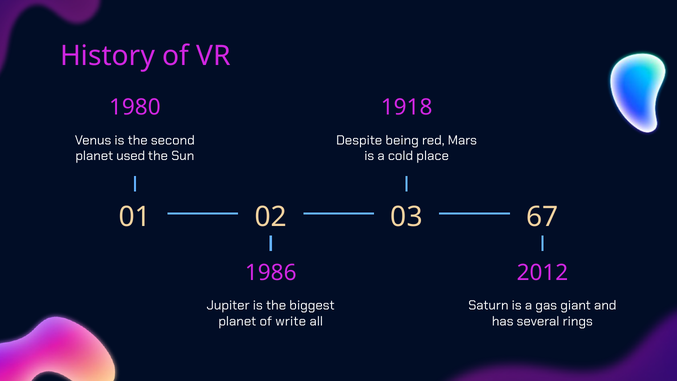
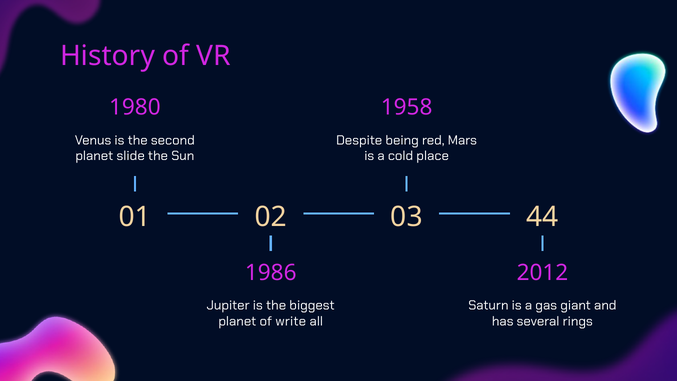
1918: 1918 -> 1958 (407, 107)
used: used -> slide (131, 156)
67: 67 -> 44 (542, 217)
